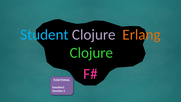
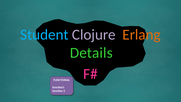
Clojure: Clojure -> Details (91, 53)
